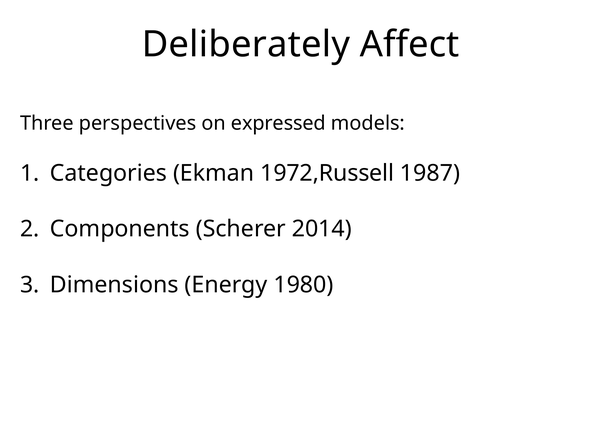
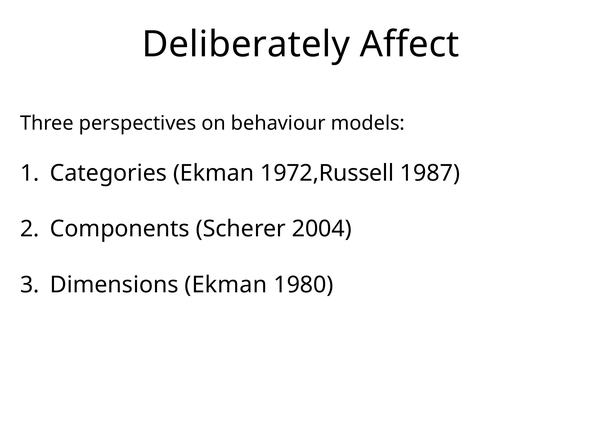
expressed: expressed -> behaviour (278, 123)
2014: 2014 -> 2004 (322, 229)
Dimensions Energy: Energy -> Ekman (226, 285)
